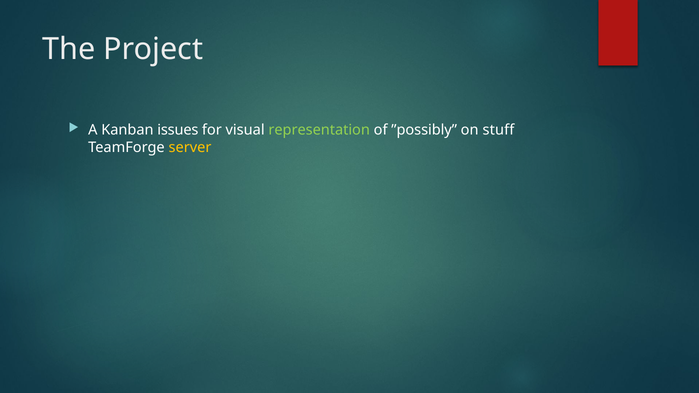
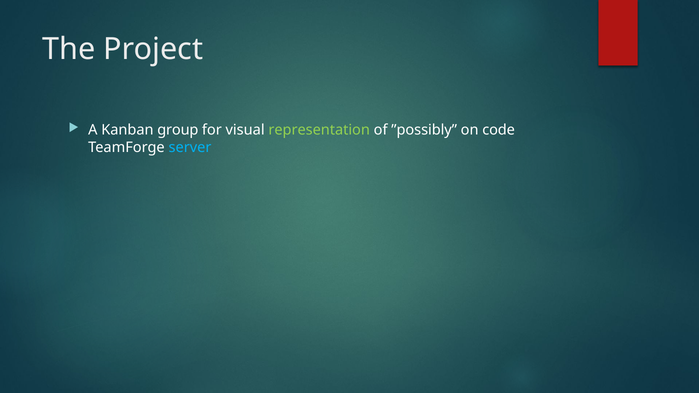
issues: issues -> group (178, 130)
stuff: stuff -> code (499, 130)
server colour: yellow -> light blue (190, 148)
